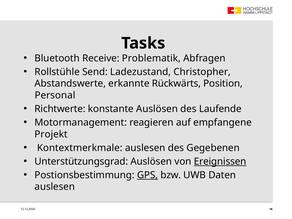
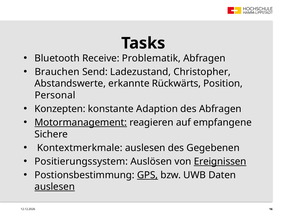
Rollstühle: Rollstühle -> Brauchen (57, 72)
Richtwerte: Richtwerte -> Konzepten (60, 109)
konstante Auslösen: Auslösen -> Adaption (157, 109)
des Laufende: Laufende -> Abfragen (220, 109)
Motormanagement underline: none -> present (81, 123)
Projekt: Projekt -> Sichere (51, 134)
Unterstützungsgrad: Unterstützungsgrad -> Positierungssystem (81, 161)
auslesen underline: none -> present (55, 187)
